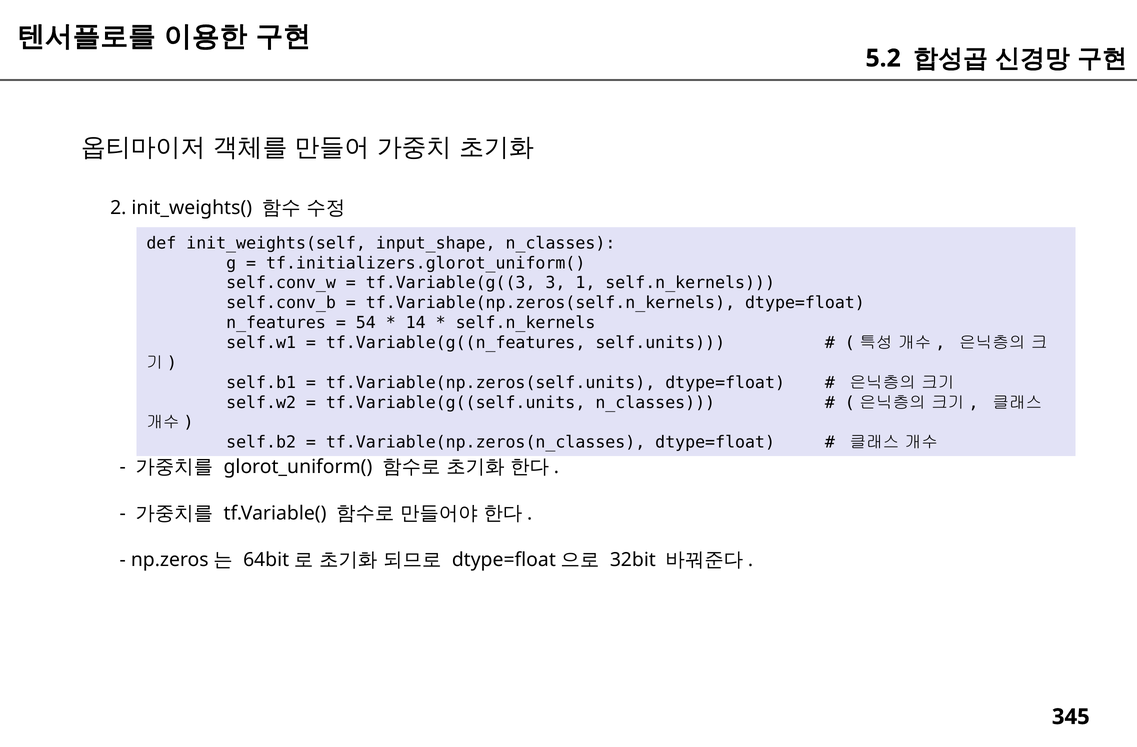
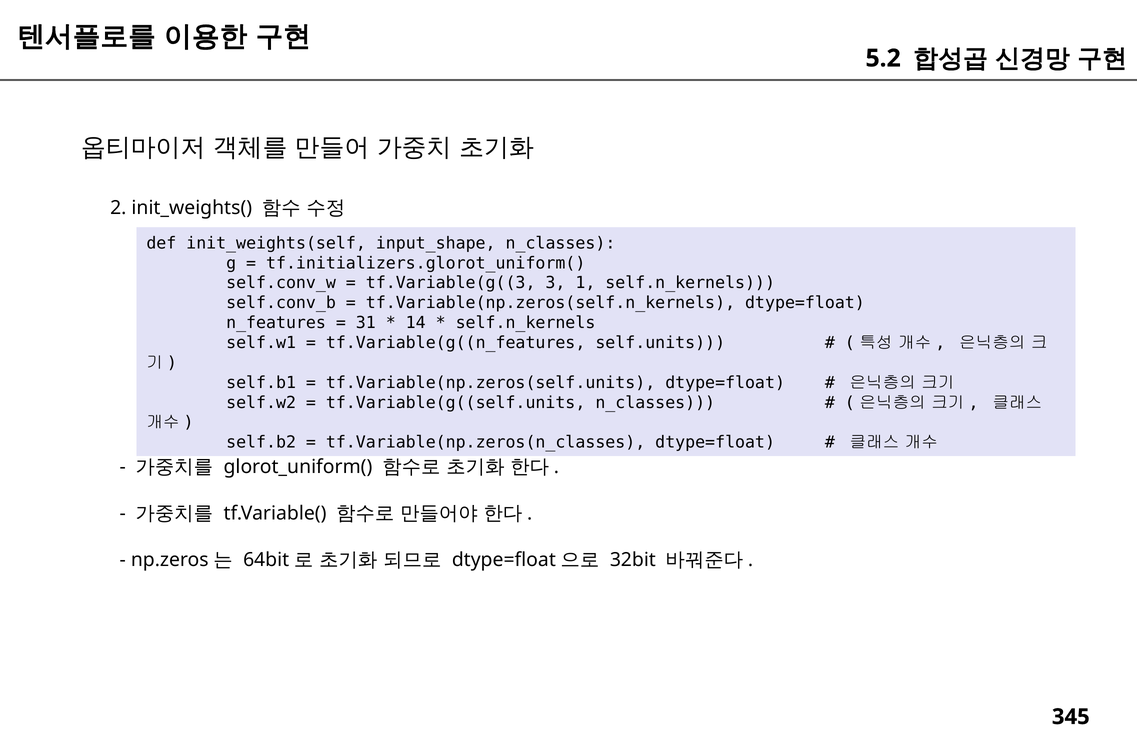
54: 54 -> 31 (366, 323)
